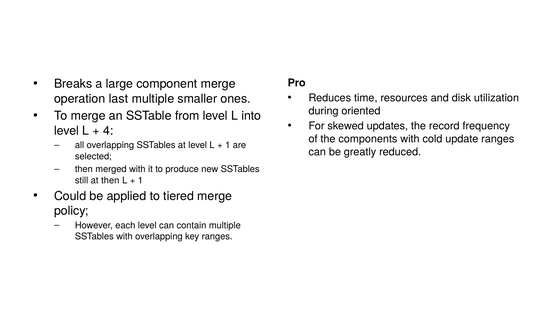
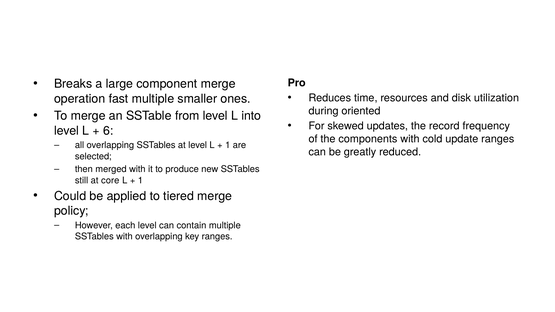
last: last -> fast (119, 99)
4: 4 -> 6 (108, 131)
at then: then -> core (110, 180)
